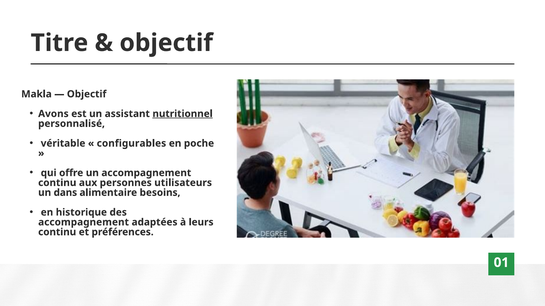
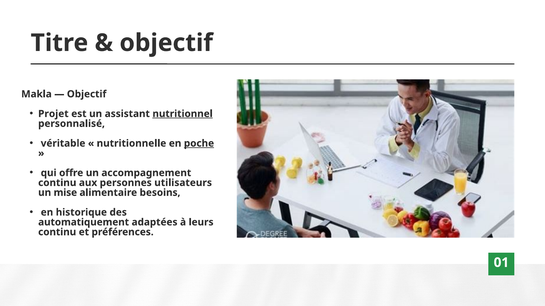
Avons: Avons -> Projet (53, 114)
configurables: configurables -> nutritionnelle (131, 144)
poche underline: none -> present (199, 144)
dans: dans -> mise (65, 193)
accompagnement: accompagnement -> automatiquement (84, 223)
